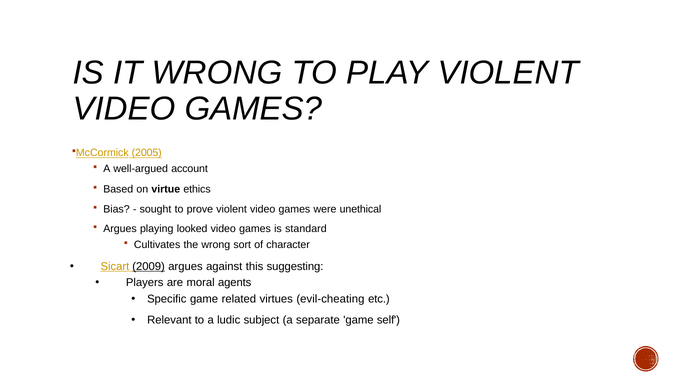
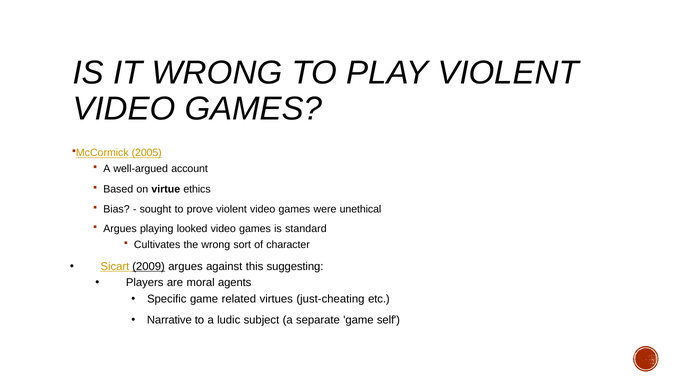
evil-cheating: evil-cheating -> just-cheating (330, 299)
Relevant: Relevant -> Narrative (169, 320)
